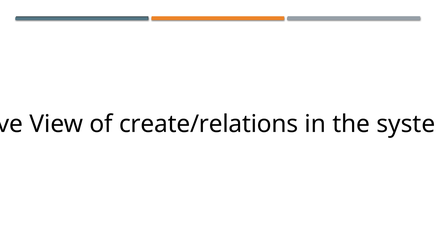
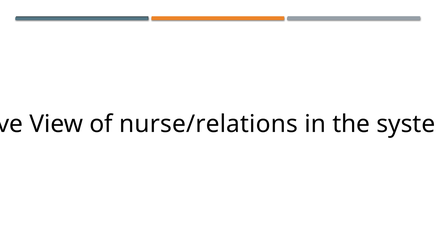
create/relations: create/relations -> nurse/relations (208, 124)
